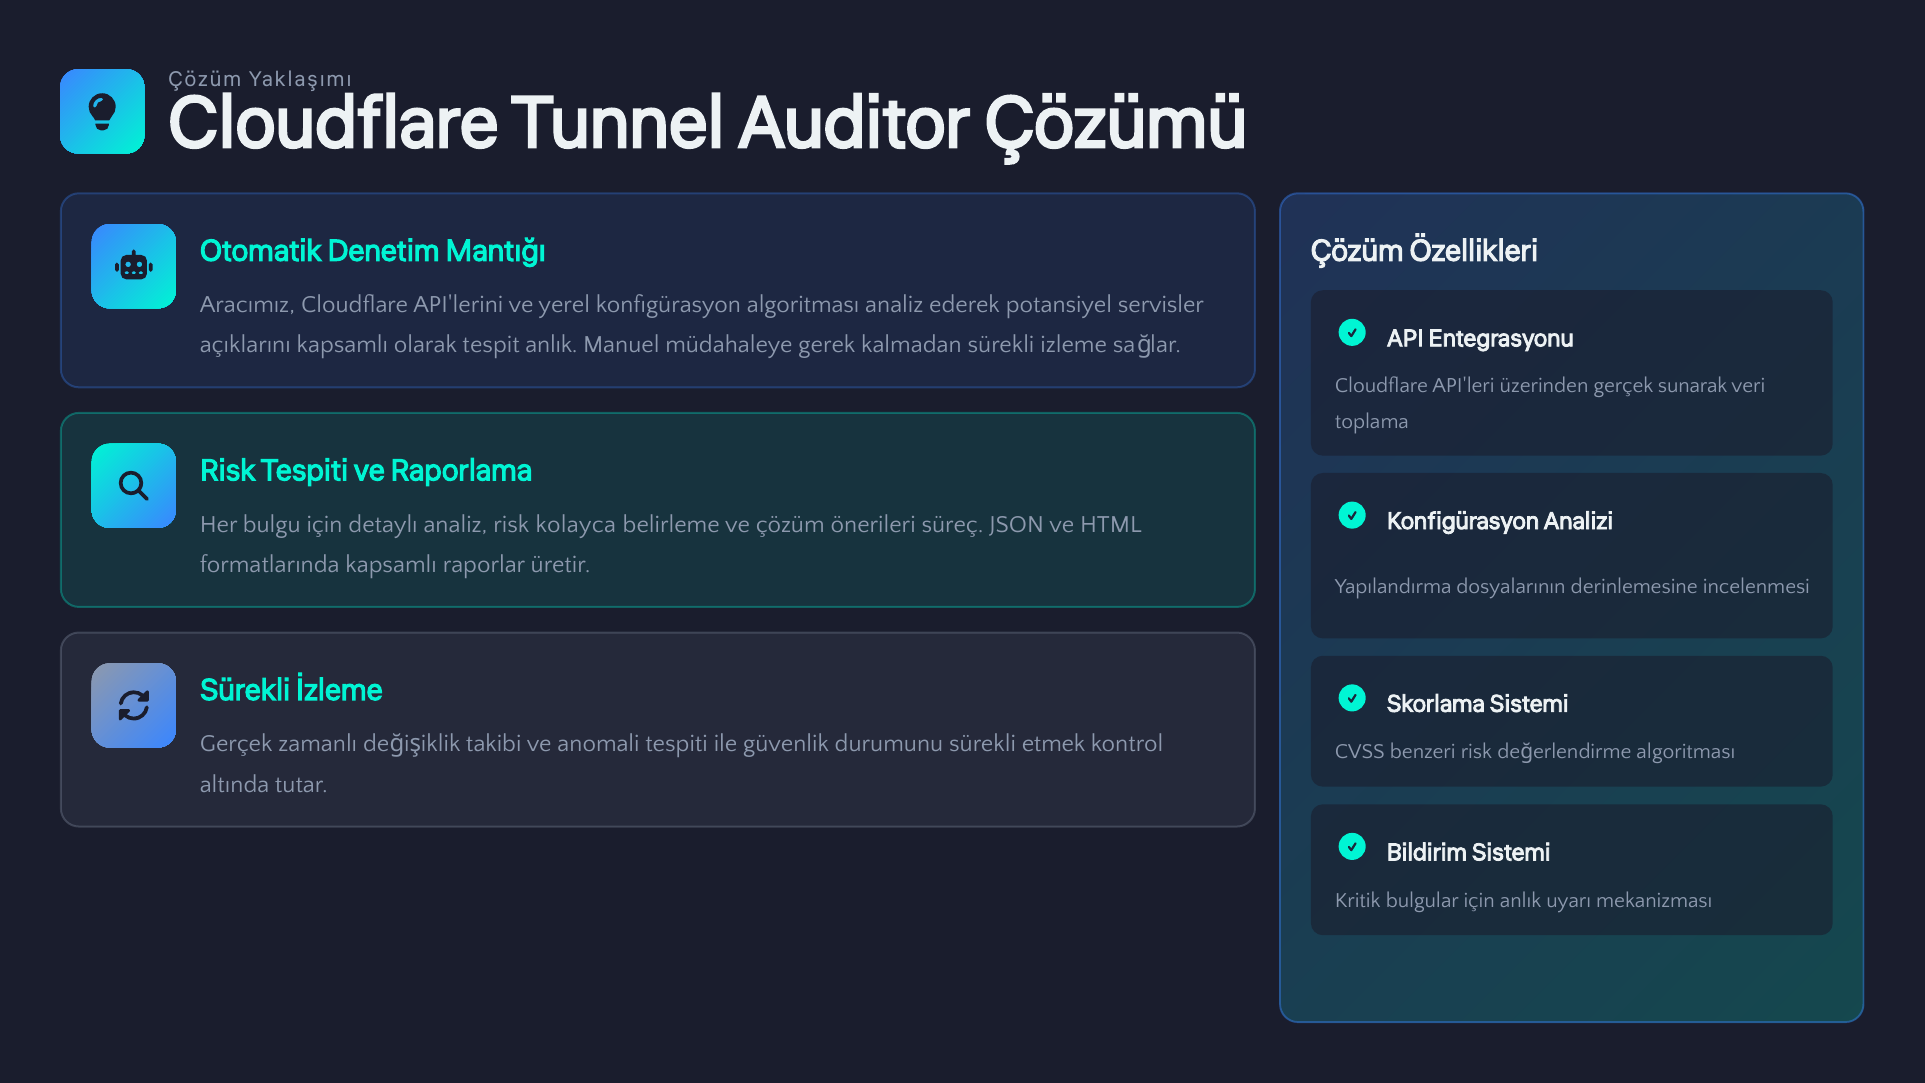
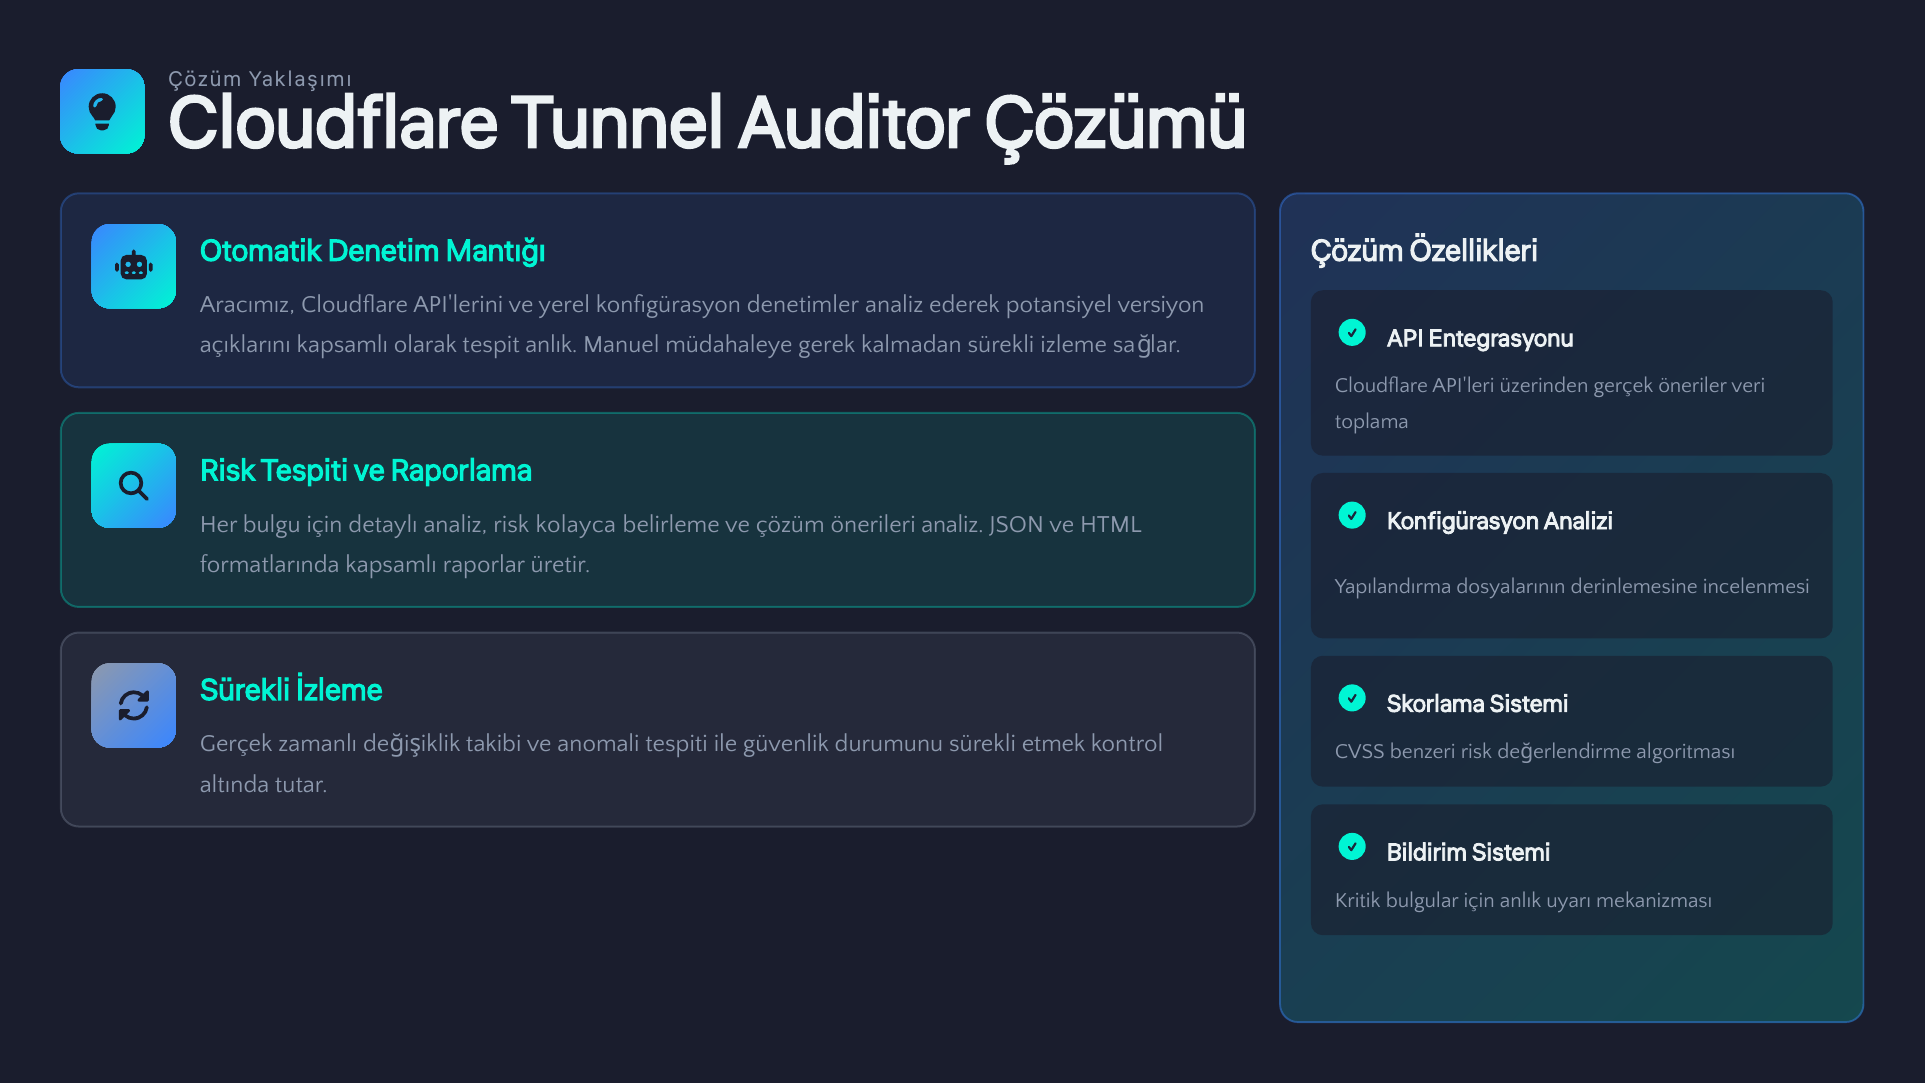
konfigürasyon algoritması: algoritması -> denetimler (803, 305)
servisler: servisler -> versiyon (1161, 305)
sunarak: sunarak -> öneriler (1693, 386)
önerileri süreç: süreç -> analiz (953, 524)
